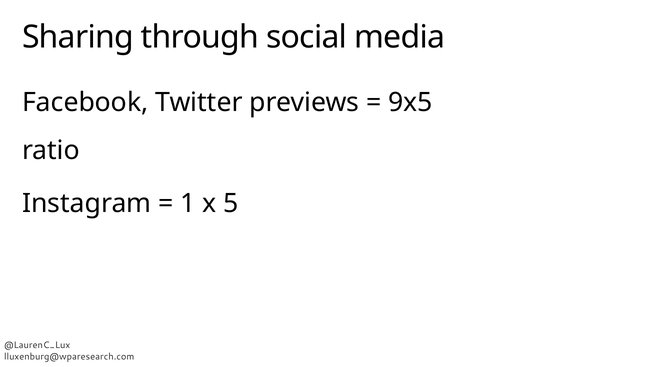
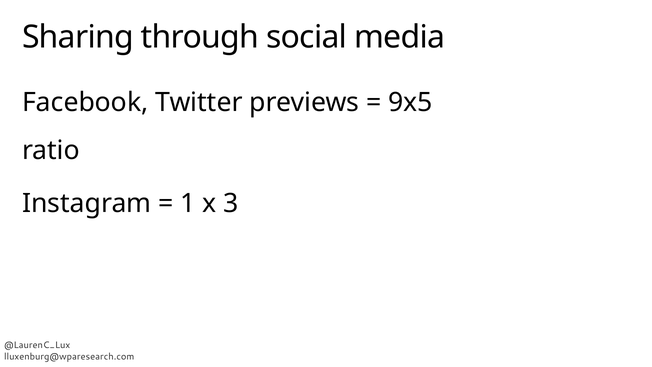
5: 5 -> 3 (231, 203)
